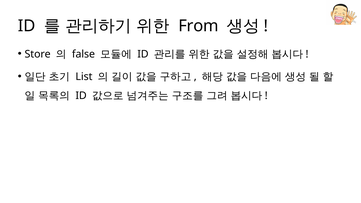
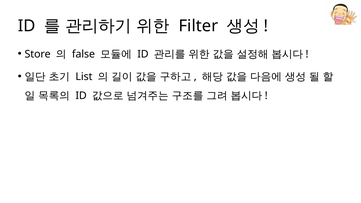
From: From -> Filter (198, 26)
